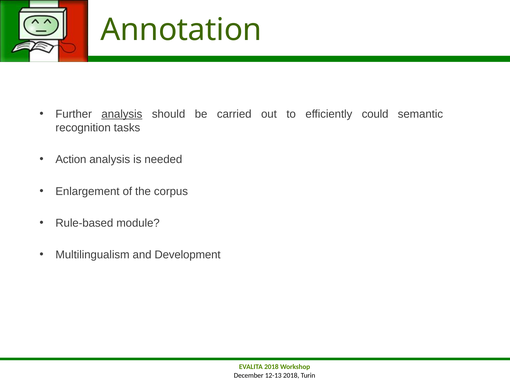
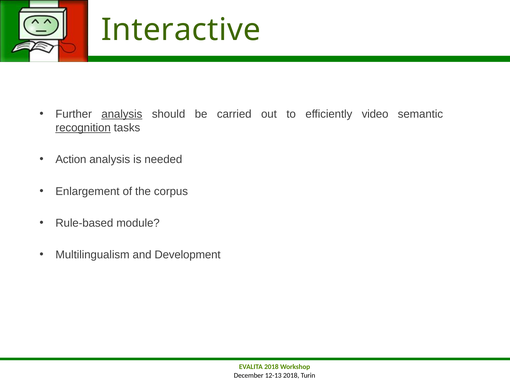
Annotation: Annotation -> Interactive (181, 30)
could: could -> video (375, 114)
recognition underline: none -> present (83, 128)
